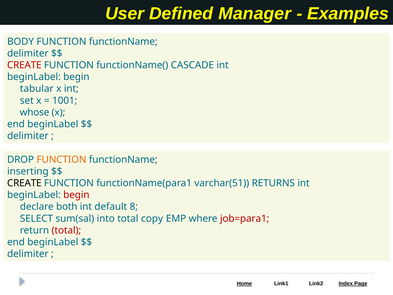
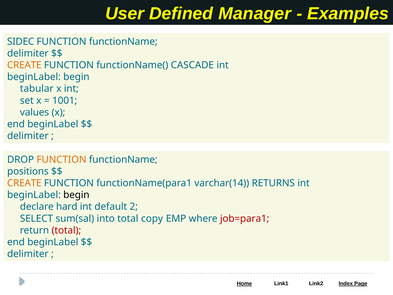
BODY: BODY -> SIDEC (21, 41)
CREATE colour: red -> orange (24, 65)
whose: whose -> values (35, 112)
inserting: inserting -> positions (28, 171)
CREATE colour: black -> orange (24, 183)
varchar(51: varchar(51 -> varchar(14 (222, 183)
begin colour: red -> black (76, 195)
both: both -> hard (67, 207)
8: 8 -> 2 (134, 207)
